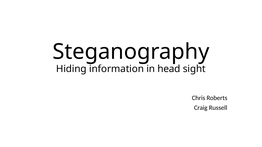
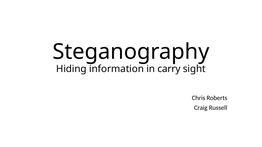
head: head -> carry (169, 69)
